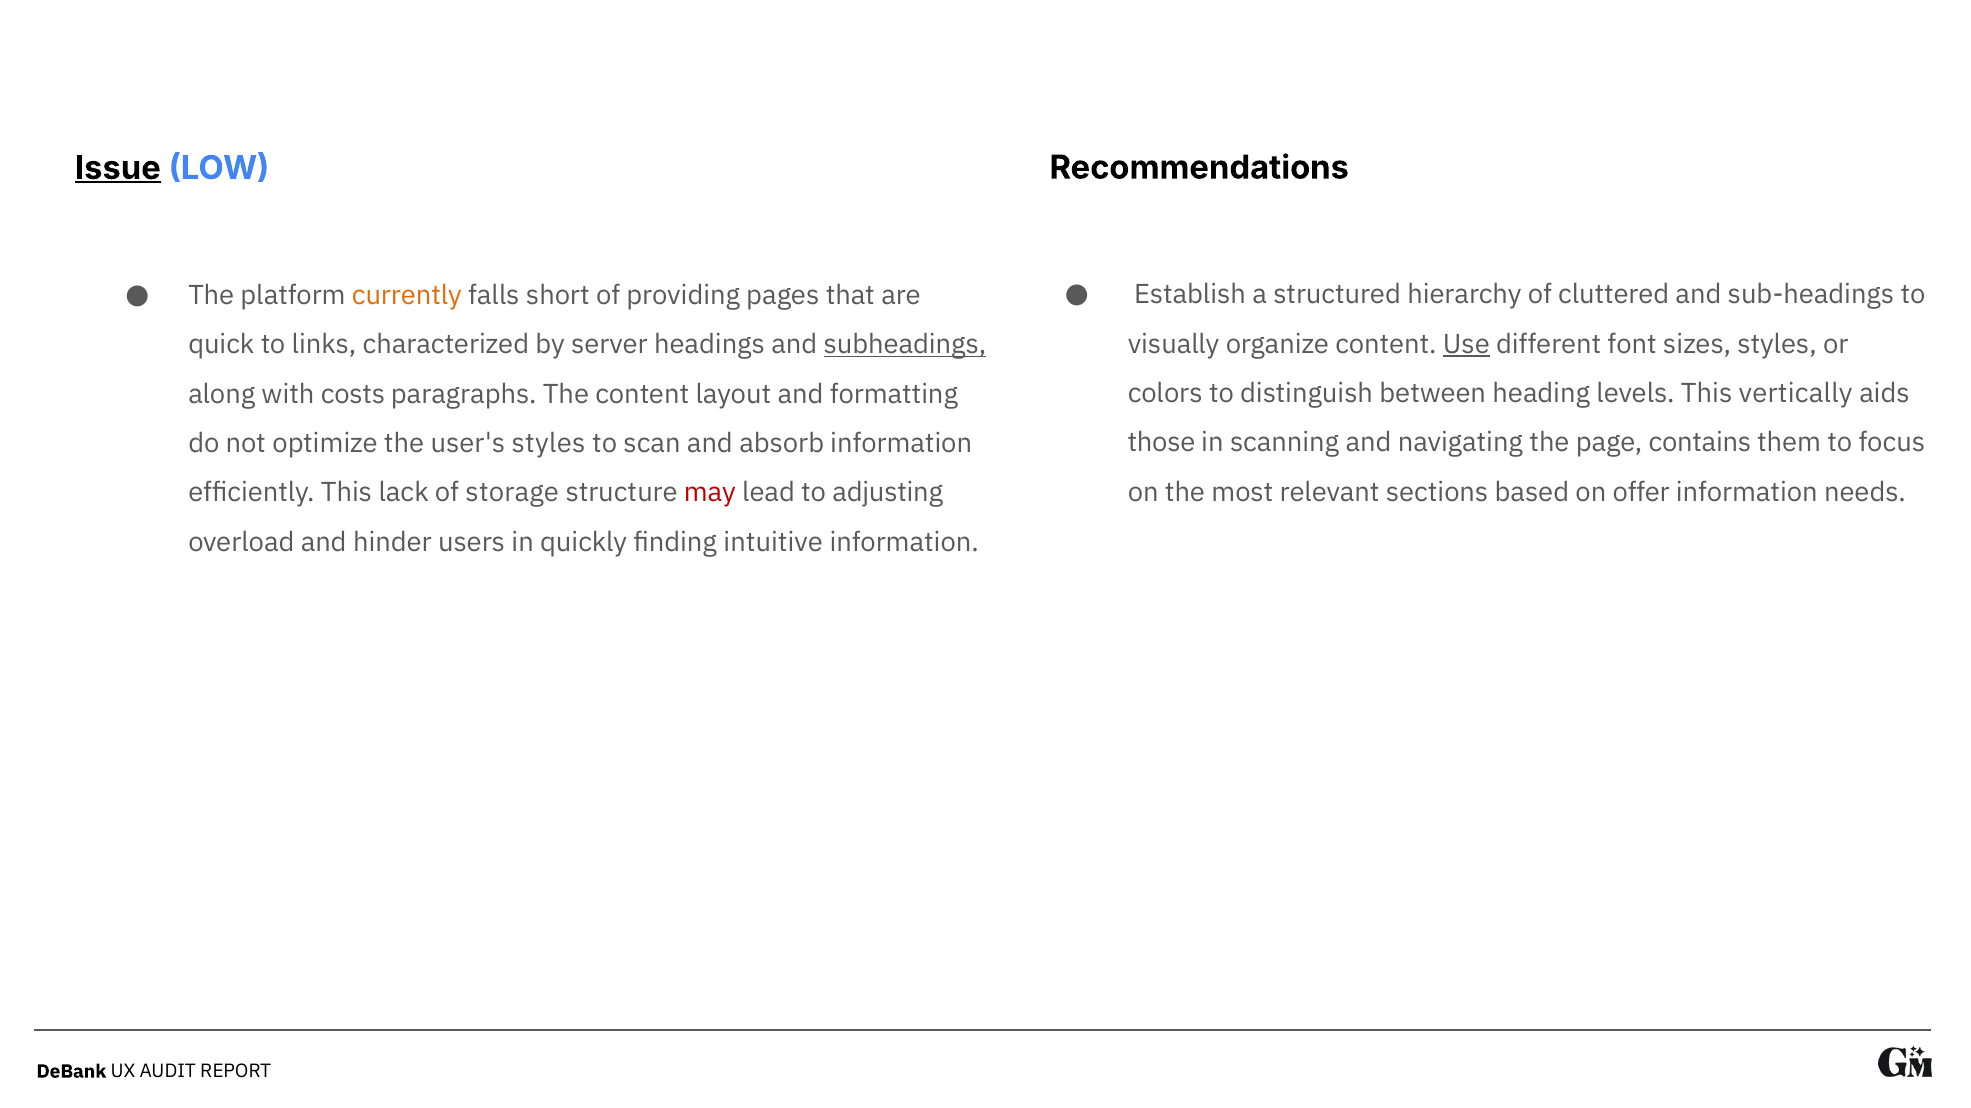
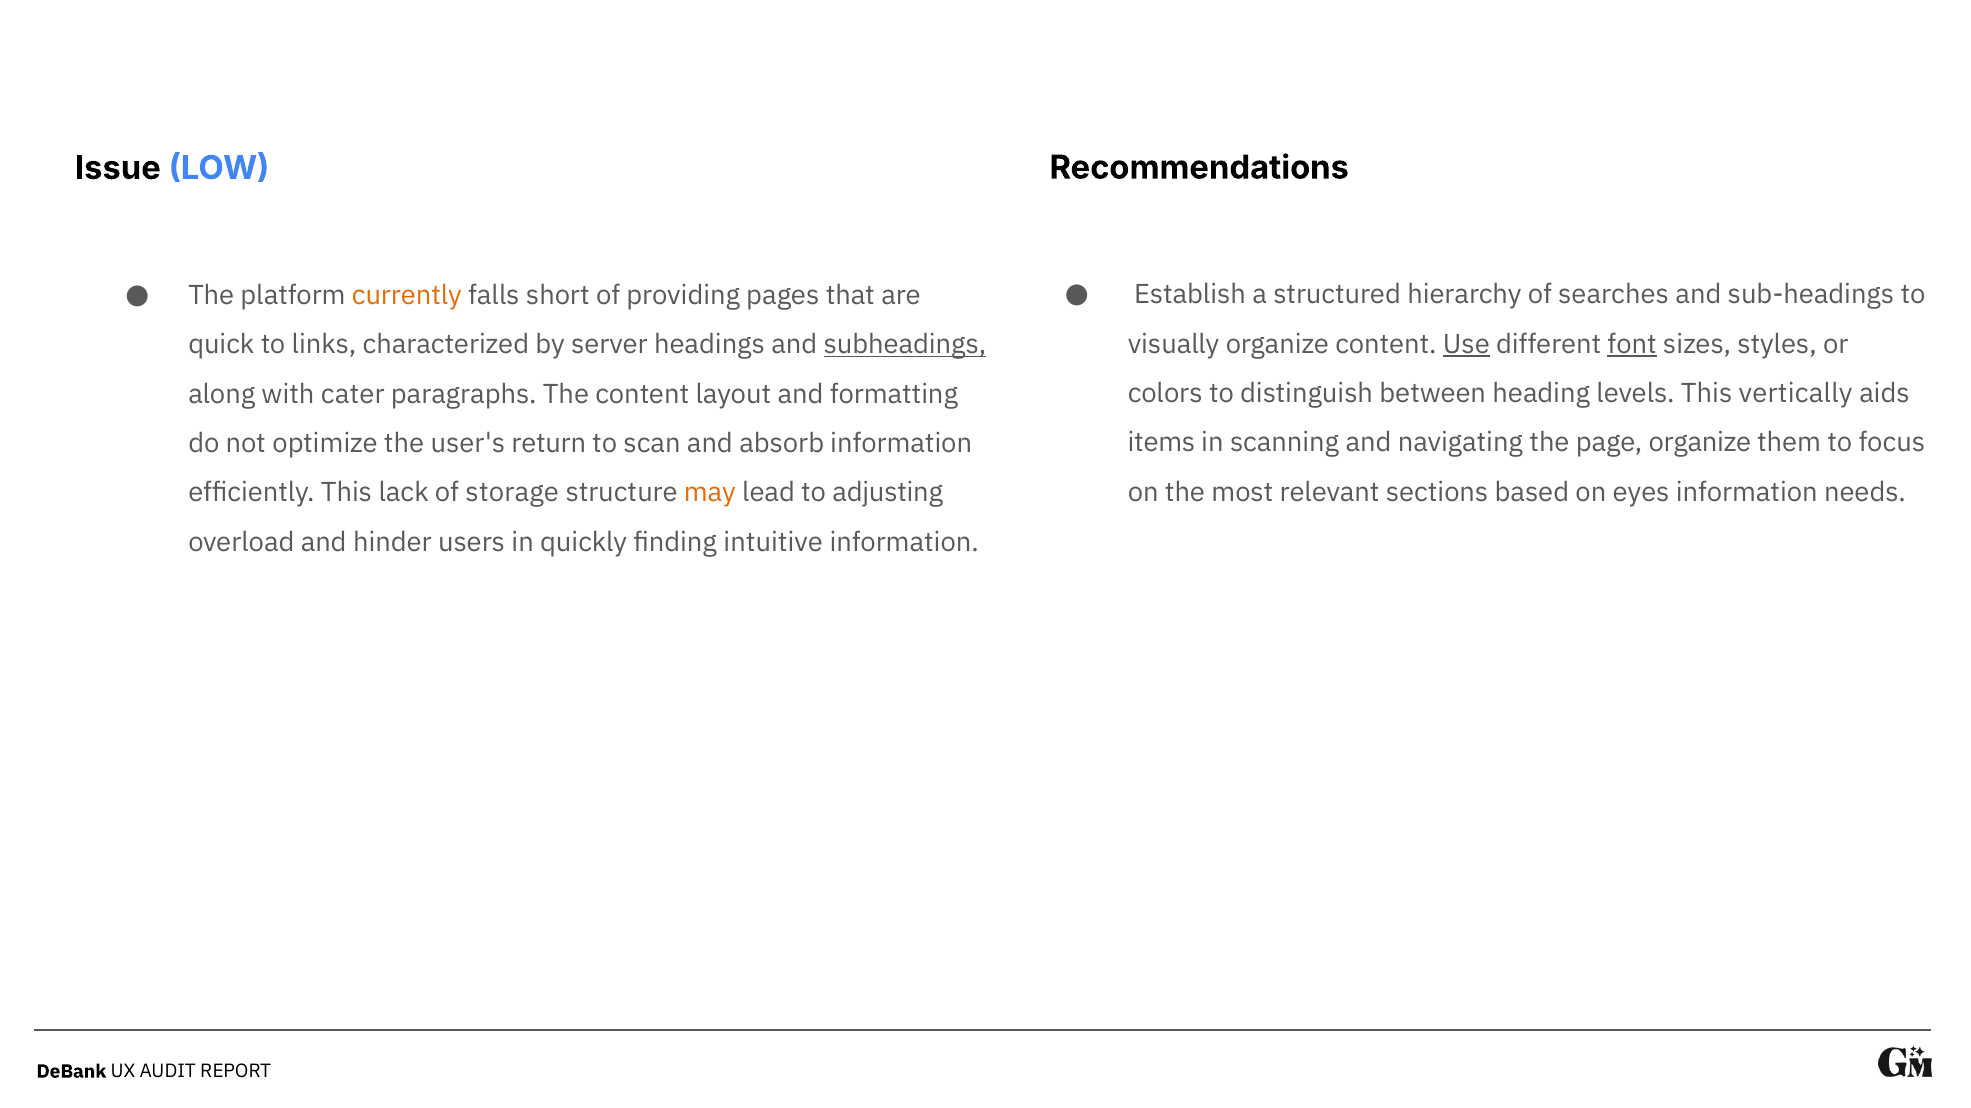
Issue underline: present -> none (118, 168)
cluttered: cluttered -> searches (1614, 295)
font underline: none -> present (1632, 344)
costs: costs -> cater (353, 394)
those: those -> items (1161, 443)
page contains: contains -> organize (1700, 443)
user's styles: styles -> return (549, 444)
offer: offer -> eyes (1641, 492)
may colour: red -> orange (710, 493)
